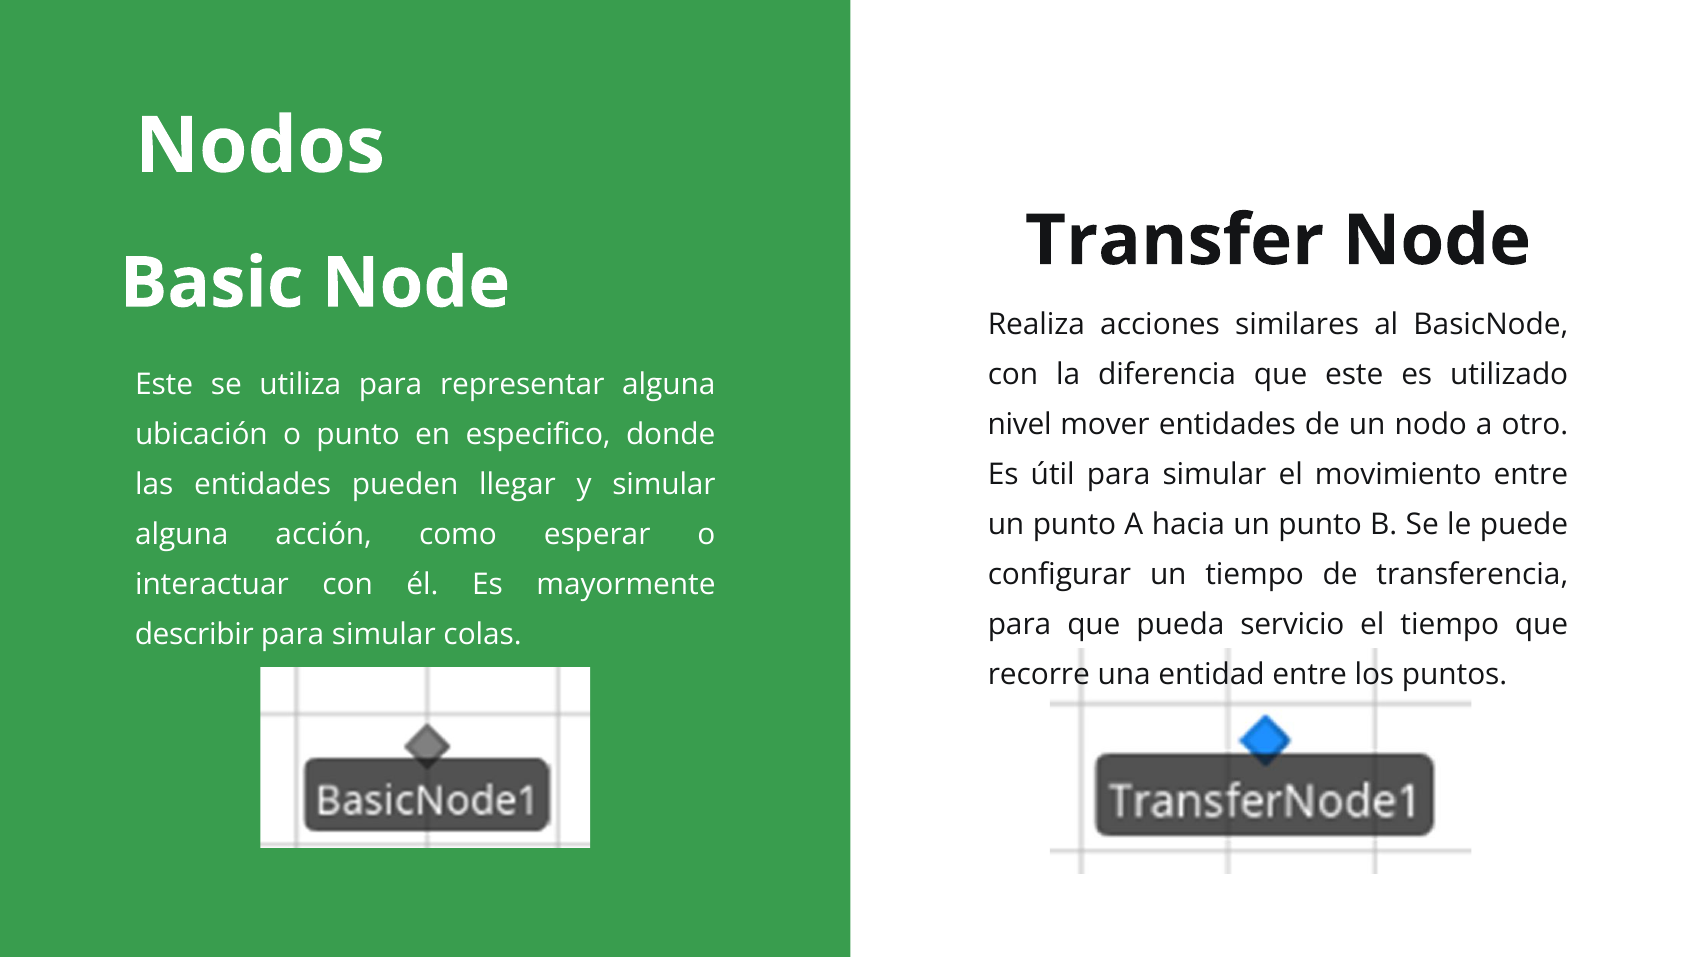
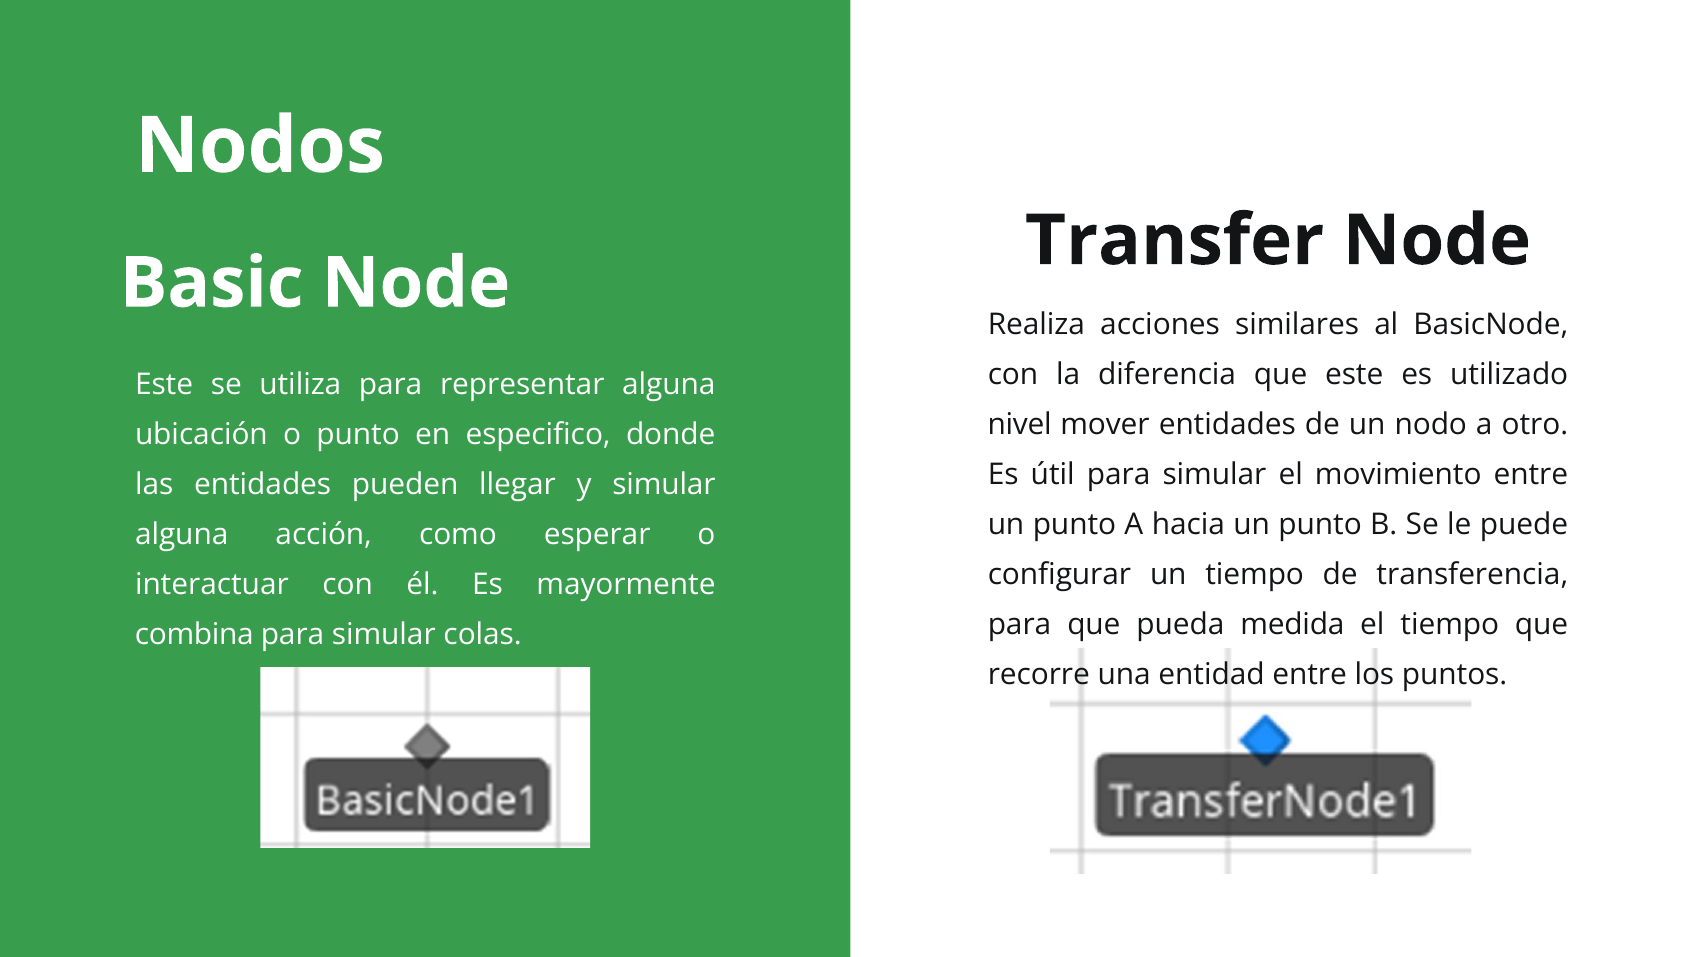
servicio: servicio -> medida (1292, 625)
describir: describir -> combina (194, 635)
